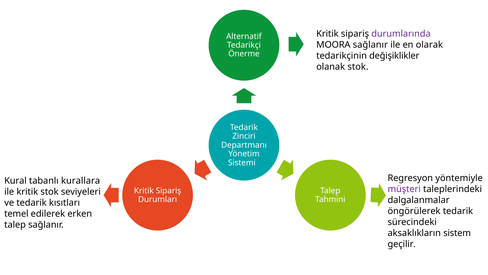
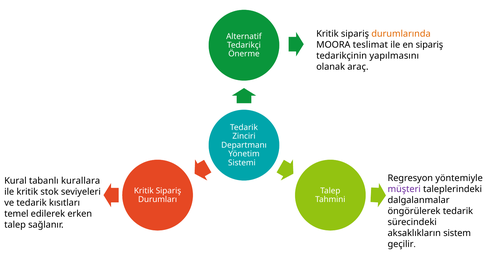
durumlarında colour: purple -> orange (401, 34)
MOORA sağlanır: sağlanır -> teslimat (370, 45)
en olarak: olarak -> sipariş (429, 45)
değişiklikler: değişiklikler -> yapılmasını (394, 56)
olanak stok: stok -> araç (358, 67)
